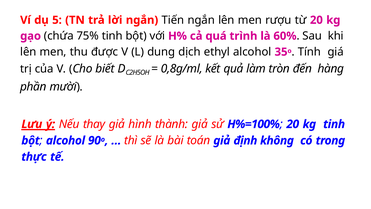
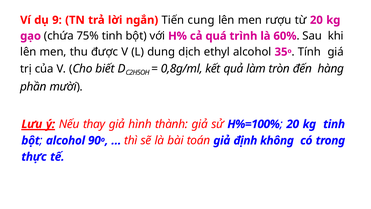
5: 5 -> 9 (57, 20)
Tiến ngắn: ngắn -> cung (201, 20)
